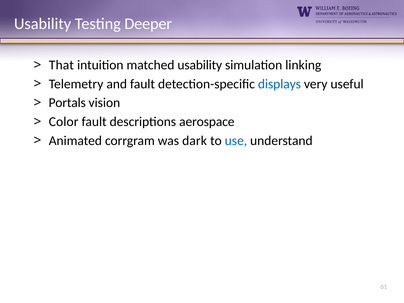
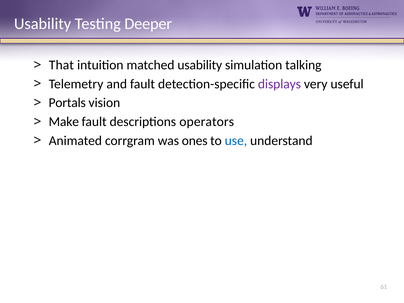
linking: linking -> talking (303, 65)
displays colour: blue -> purple (279, 84)
Color: Color -> Make (64, 122)
aerospace: aerospace -> operators (207, 122)
dark: dark -> ones (195, 141)
